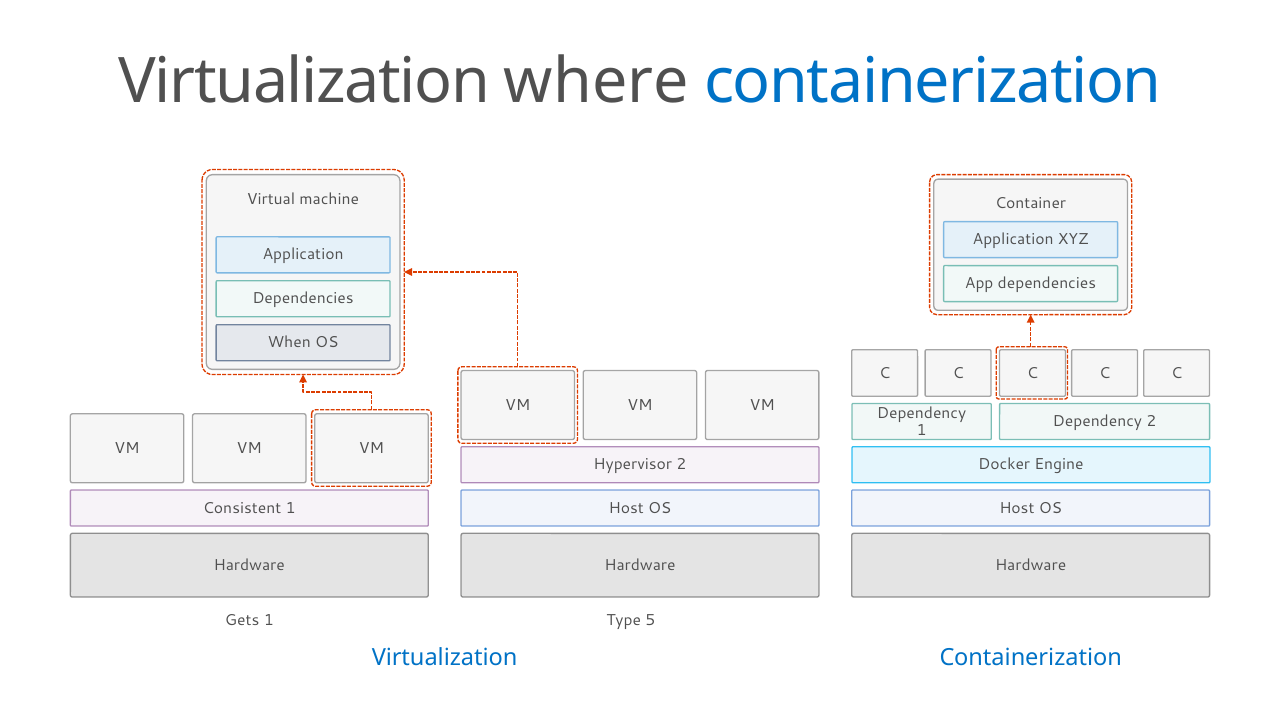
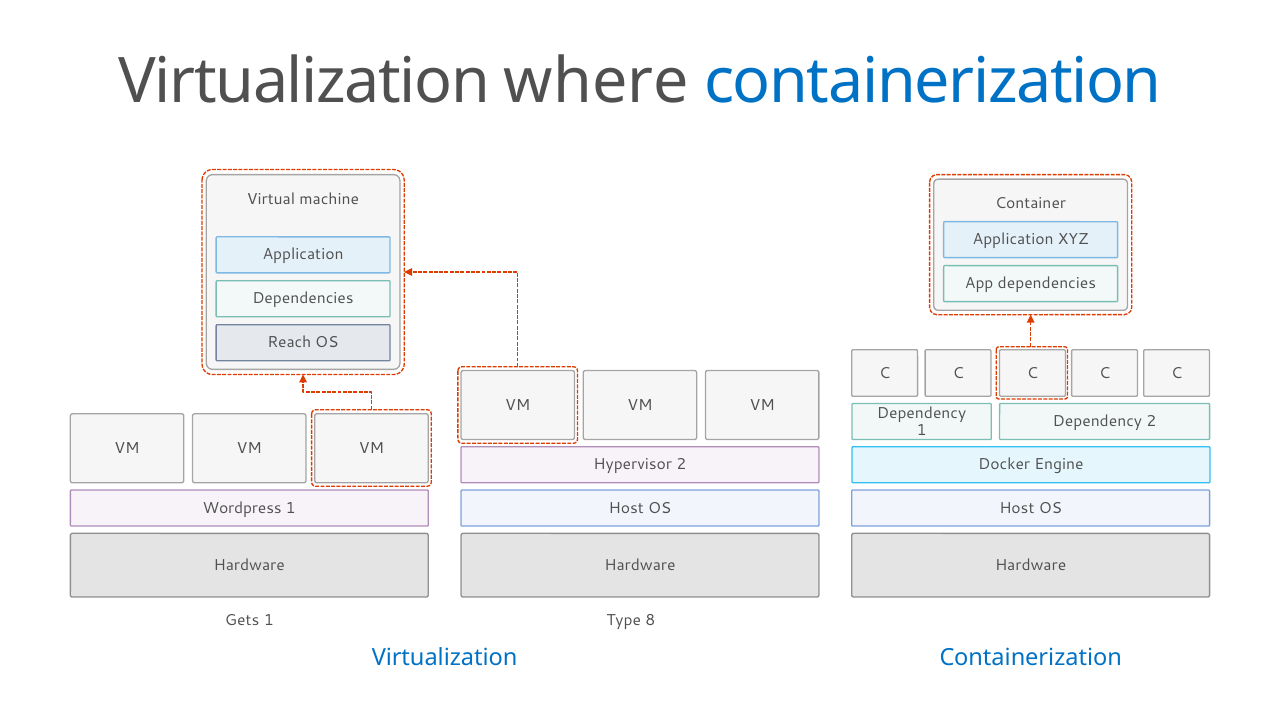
When: When -> Reach (289, 343)
Consistent: Consistent -> Wordpress (242, 508)
5: 5 -> 8 (650, 620)
